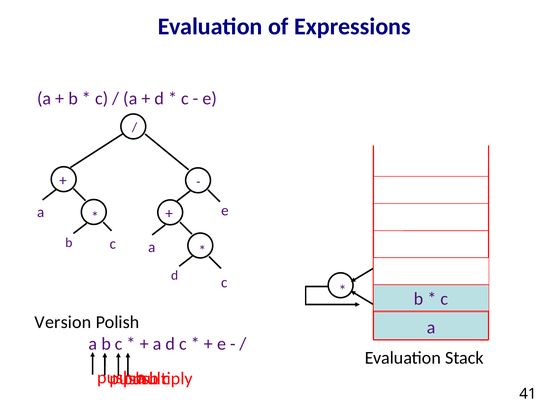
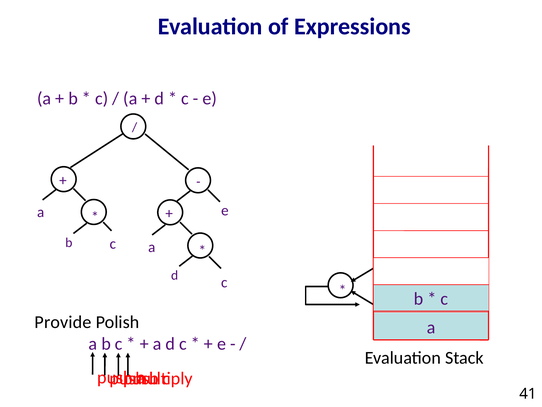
Version: Version -> Provide (63, 322)
